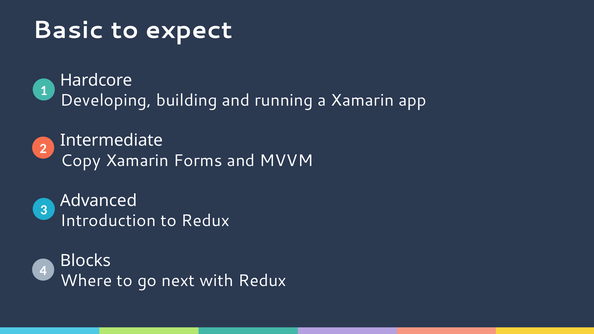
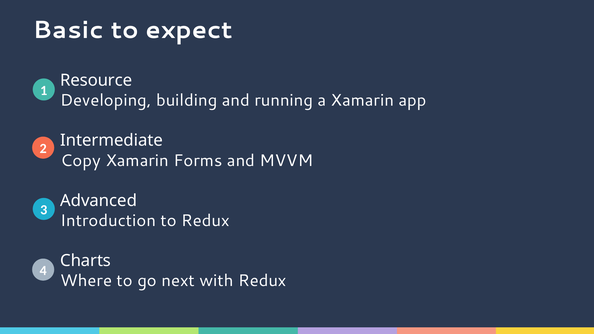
Hardcore: Hardcore -> Resource (96, 80)
Blocks: Blocks -> Charts (86, 261)
